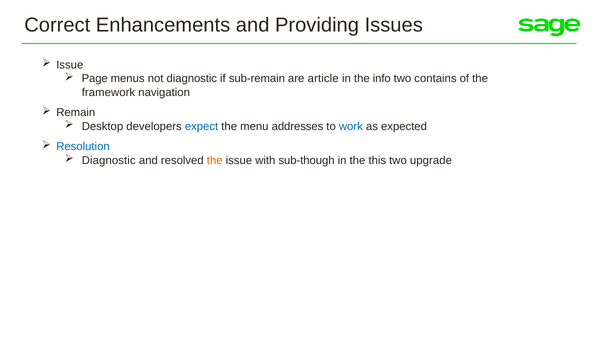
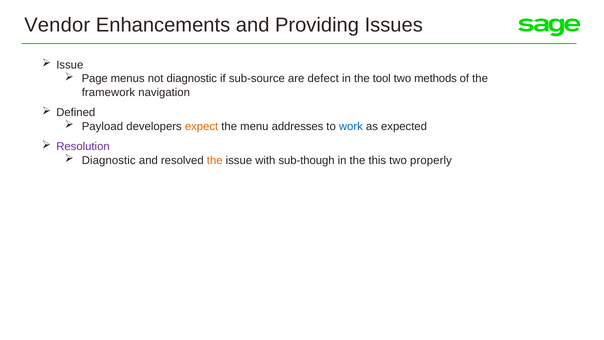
Correct: Correct -> Vendor (57, 25)
sub-remain: sub-remain -> sub-source (257, 79)
article: article -> defect (323, 79)
info: info -> tool (382, 79)
contains: contains -> methods (436, 79)
Remain: Remain -> Defined (76, 113)
Desktop: Desktop -> Payload (102, 126)
expect colour: blue -> orange (202, 126)
Resolution colour: blue -> purple (83, 147)
upgrade: upgrade -> properly (431, 160)
